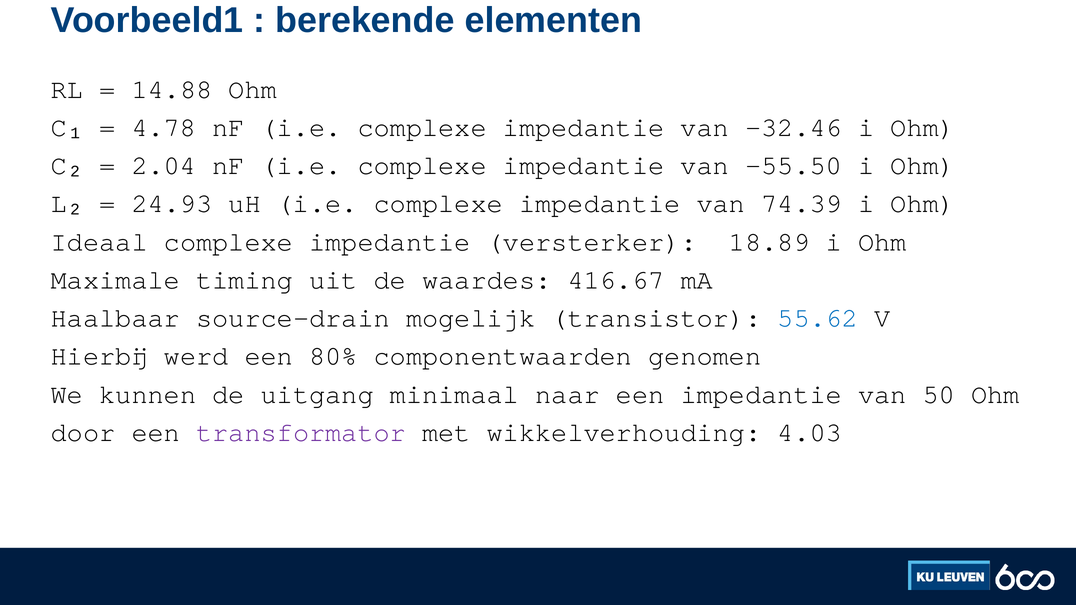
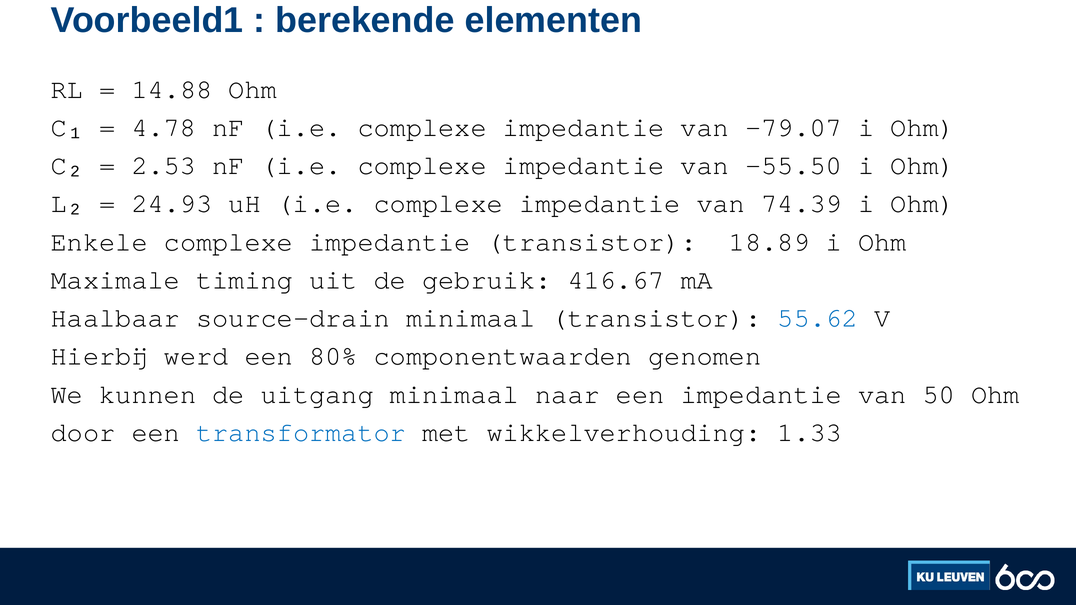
-32.46: -32.46 -> -79.07 (794, 127)
2.04: 2.04 -> 2.53 (164, 166)
Ideaal: Ideaal -> Enkele (99, 242)
impedantie versterker: versterker -> transistor (592, 242)
waardes: waardes -> gebruik (487, 280)
source-drain mogelijk: mogelijk -> minimaal (471, 318)
transformator colour: purple -> blue (301, 432)
4.03: 4.03 -> 1.33 (810, 432)
